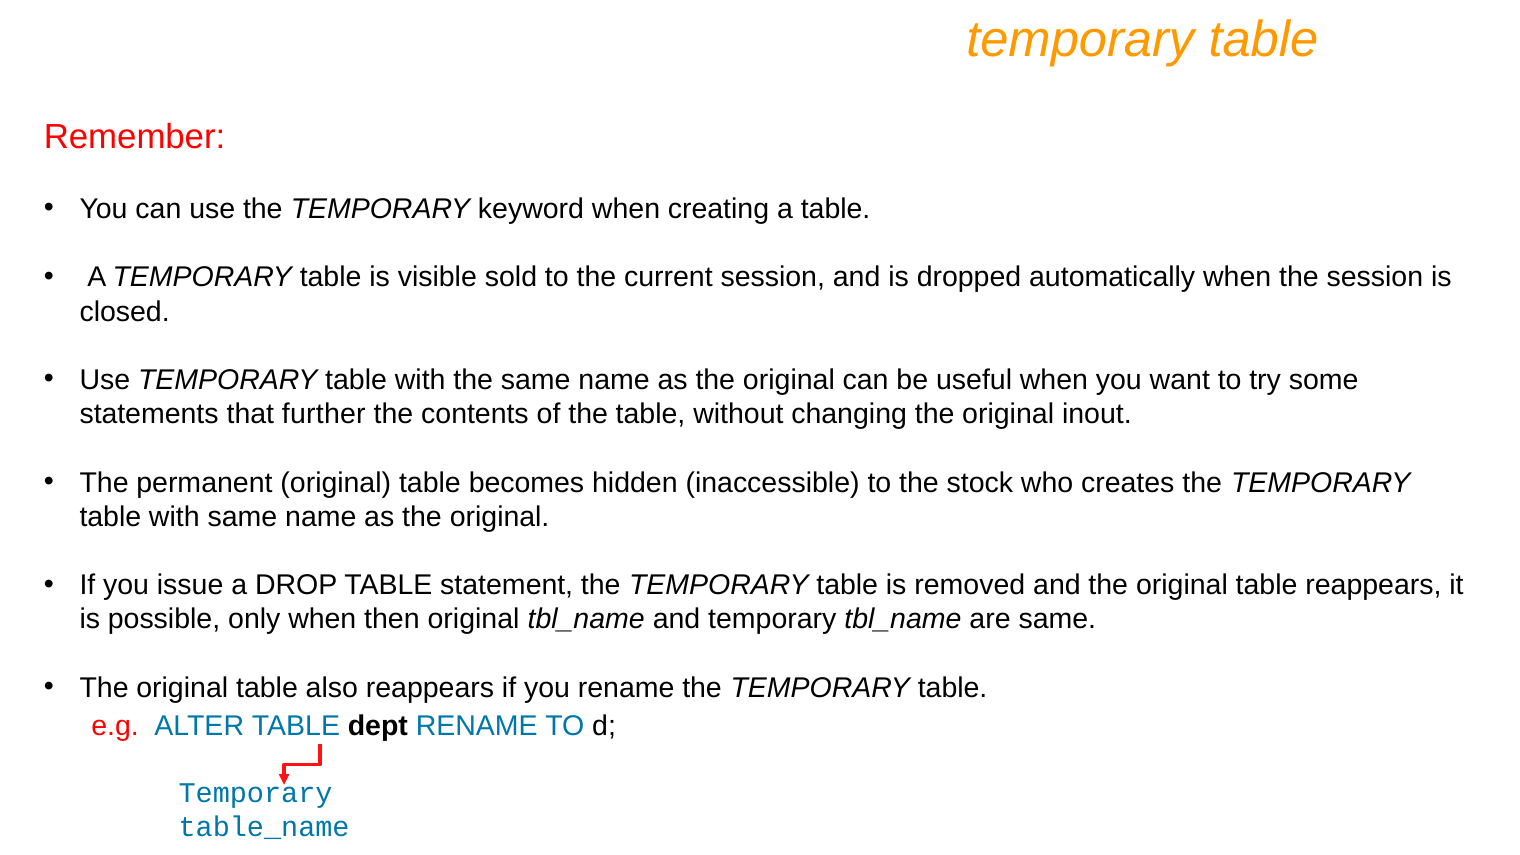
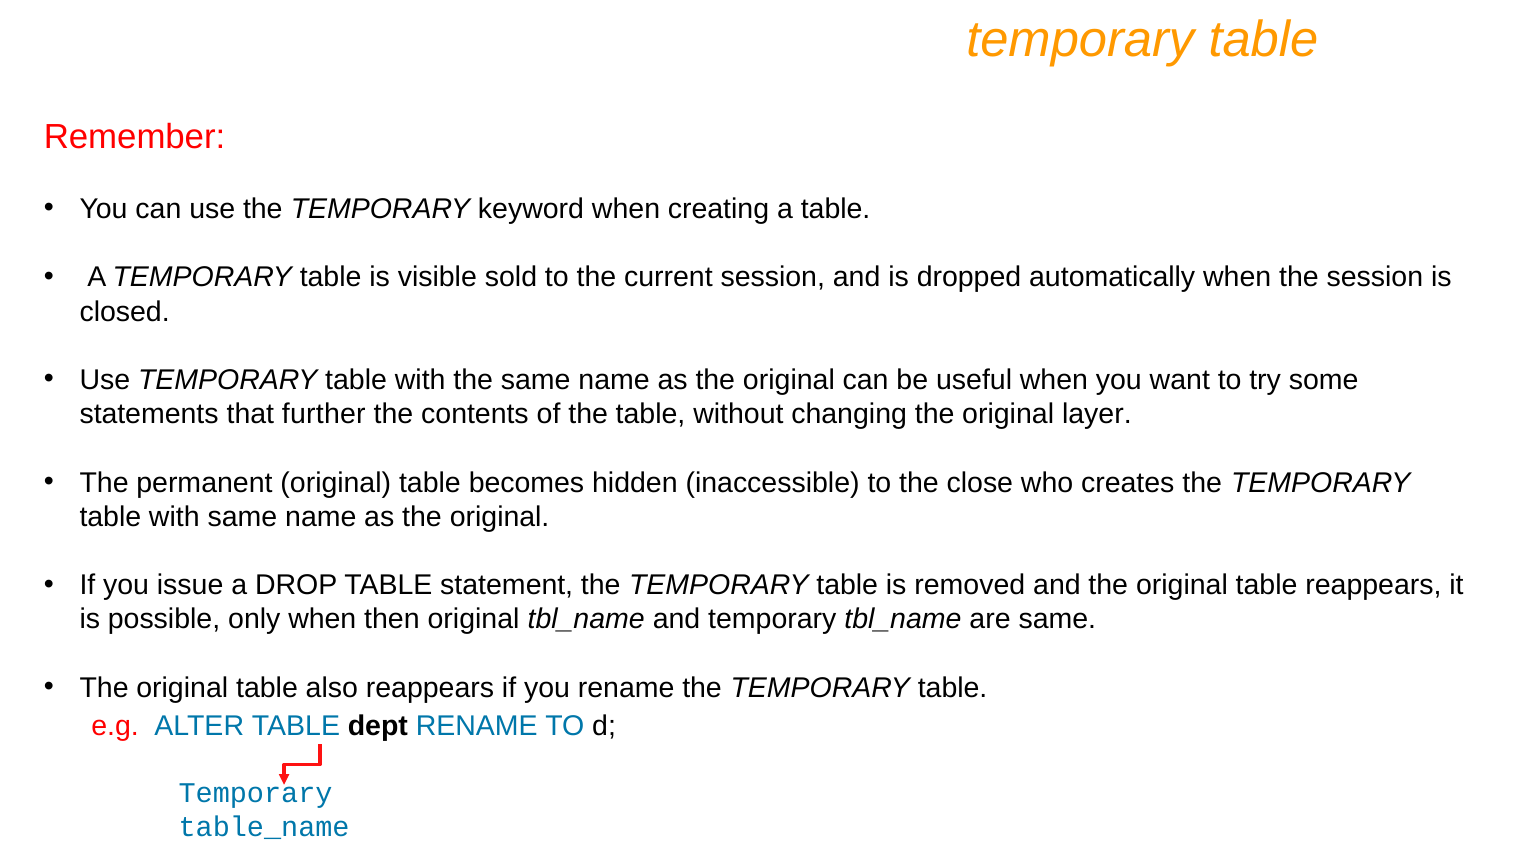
inout: inout -> layer (1097, 414)
stock: stock -> close (980, 483)
